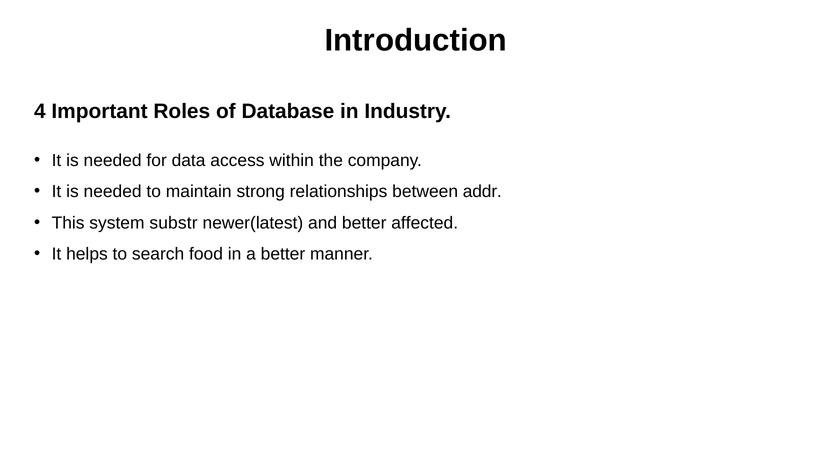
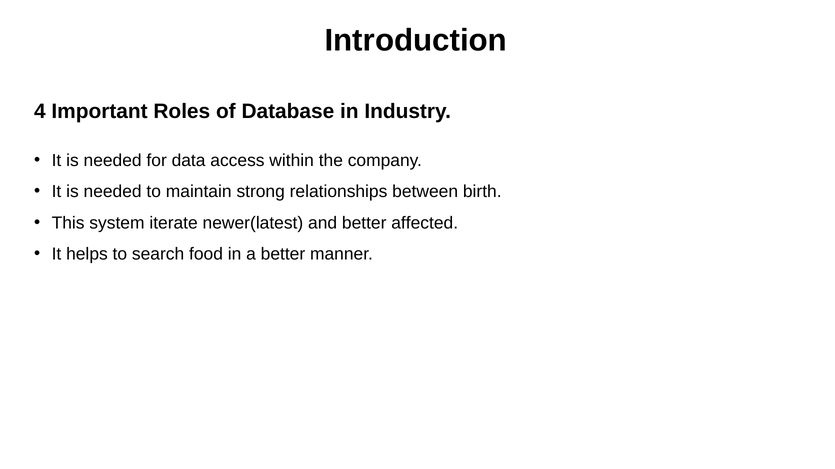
addr: addr -> birth (482, 192)
substr: substr -> iterate (174, 223)
